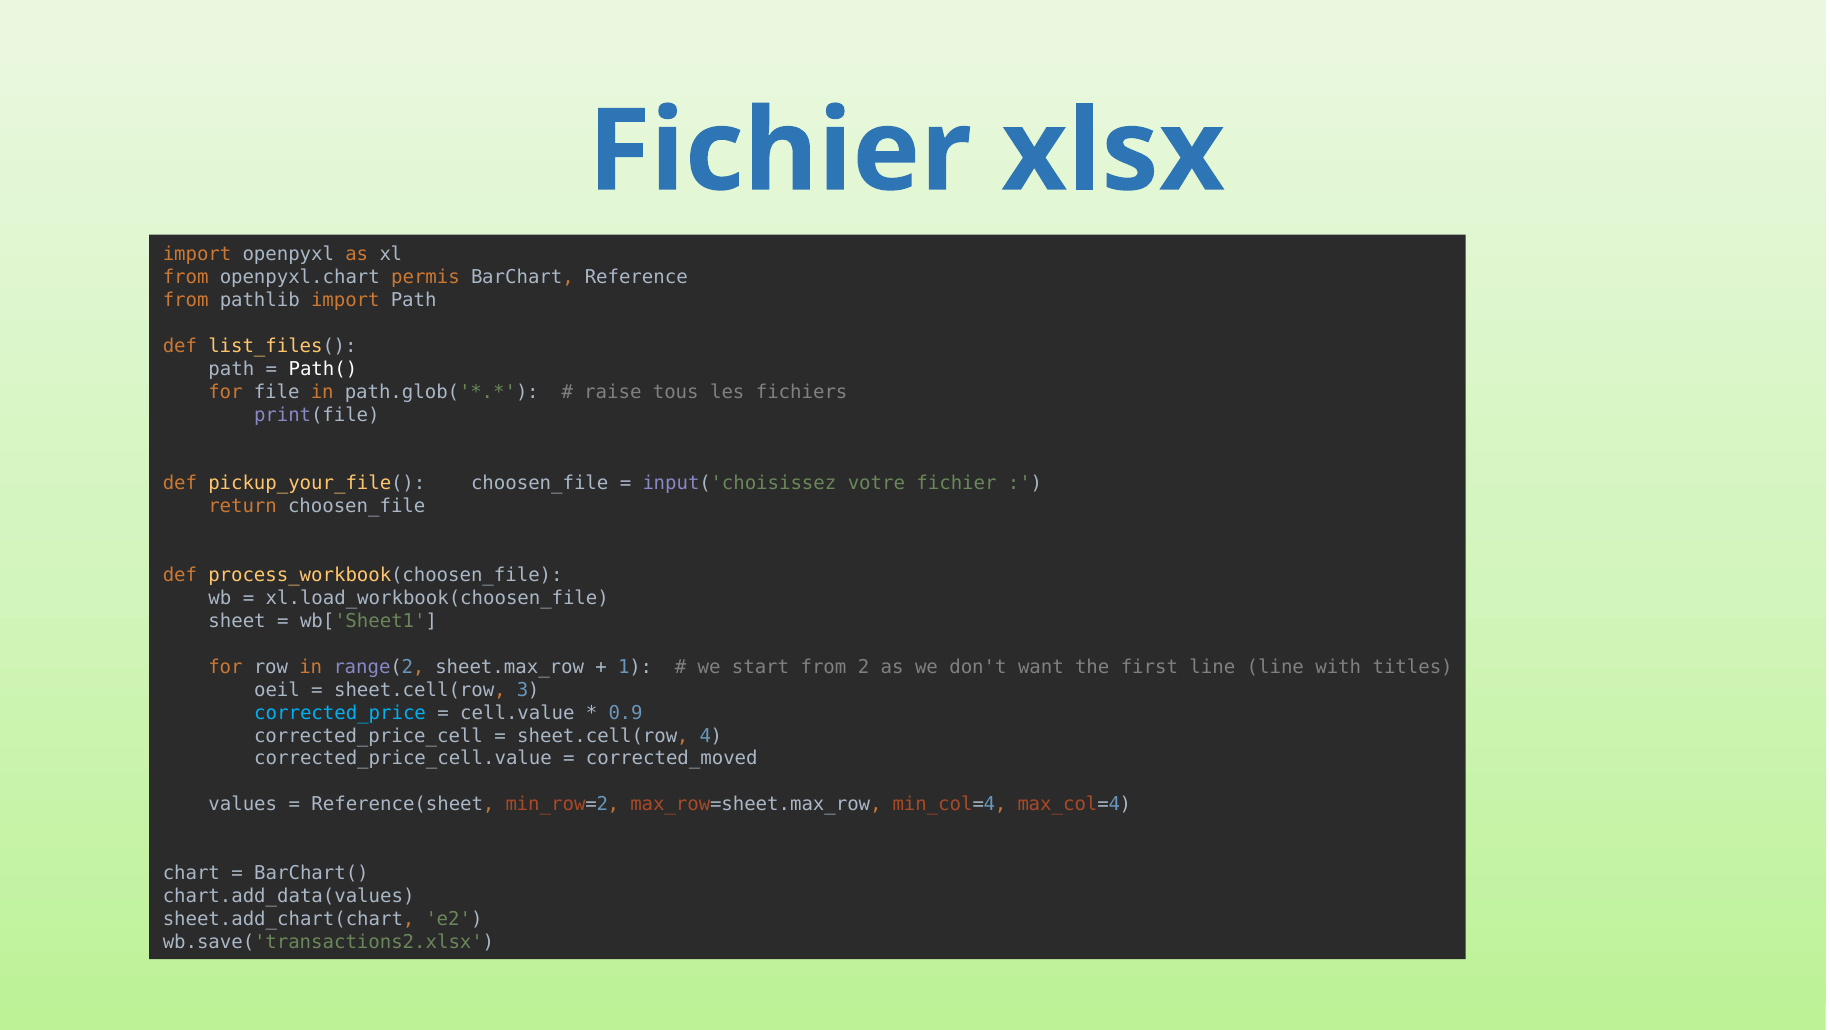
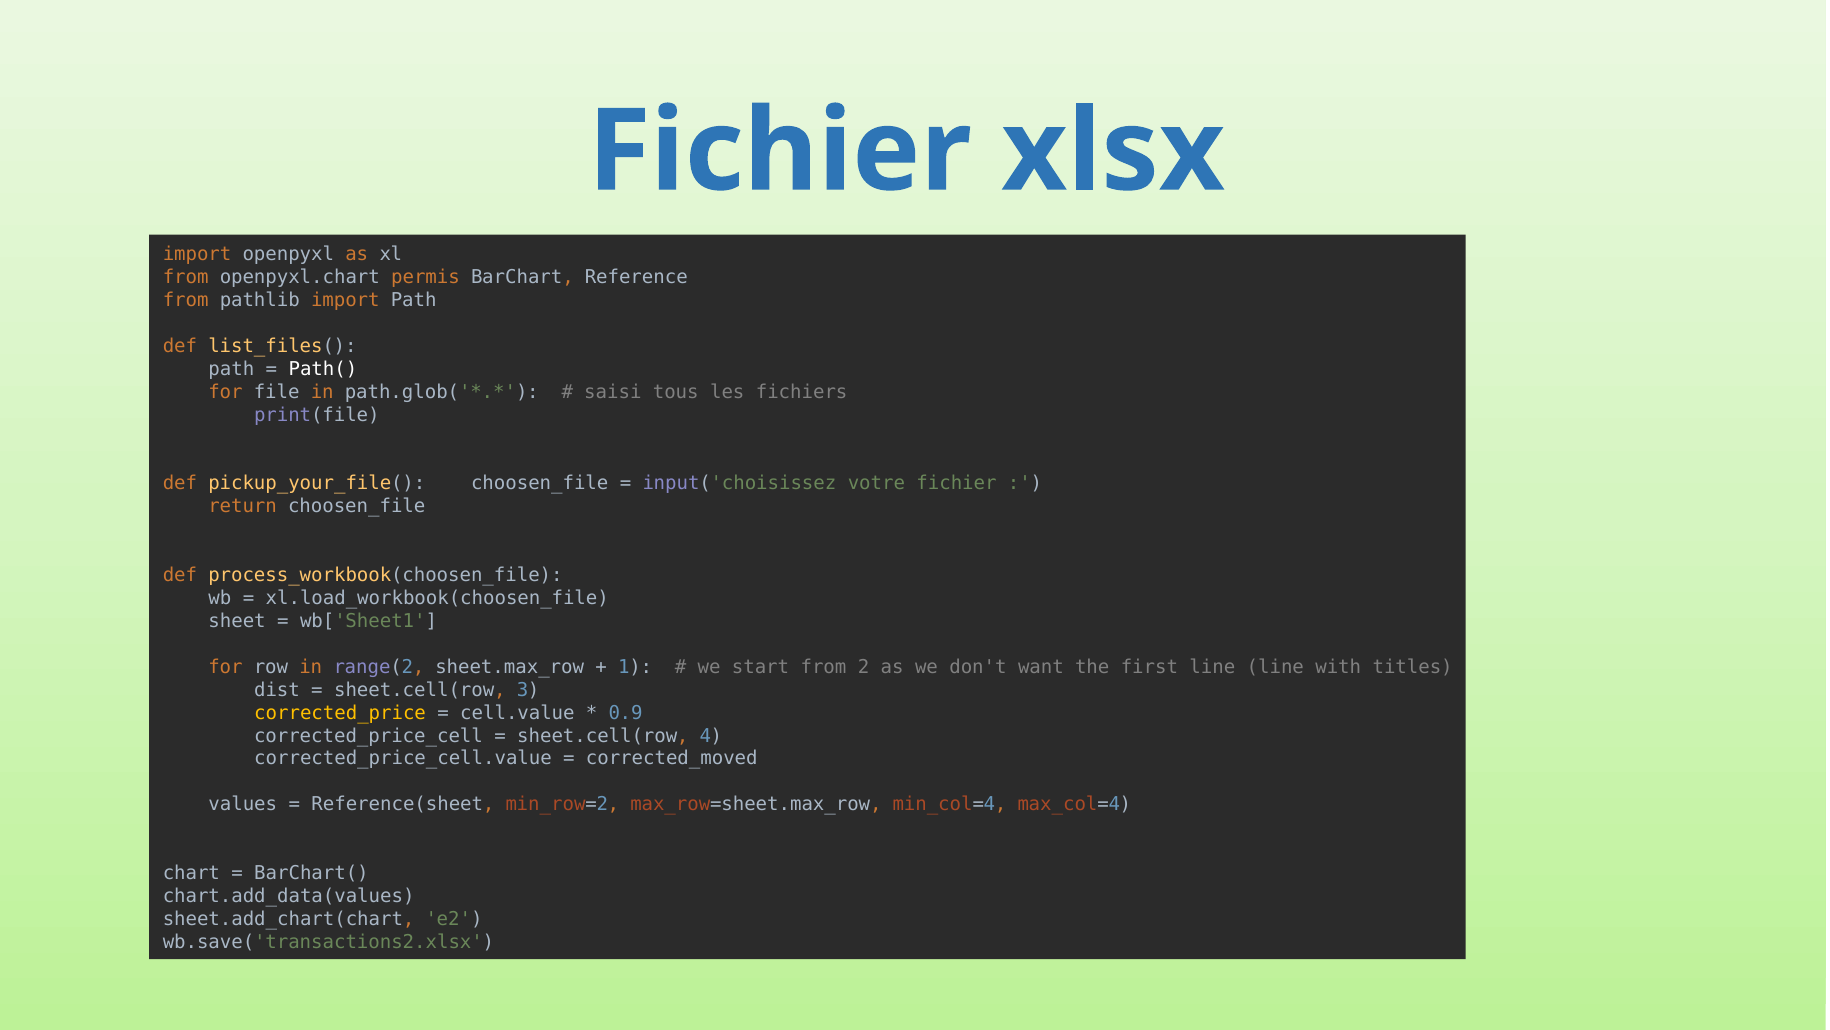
raise: raise -> saisi (613, 392)
oeil: oeil -> dist (277, 689)
corrected_price colour: light blue -> yellow (340, 712)
